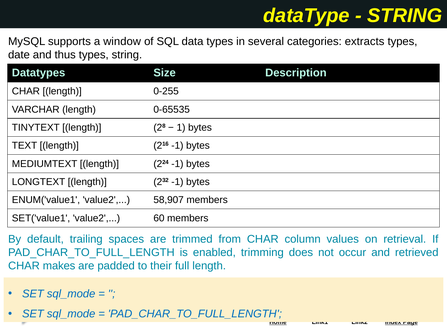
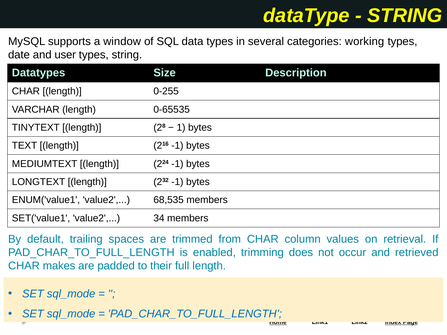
extracts: extracts -> working (365, 41)
thus: thus -> user (65, 55)
58,907: 58,907 -> 68,535 (169, 200)
60: 60 -> 34 (159, 218)
